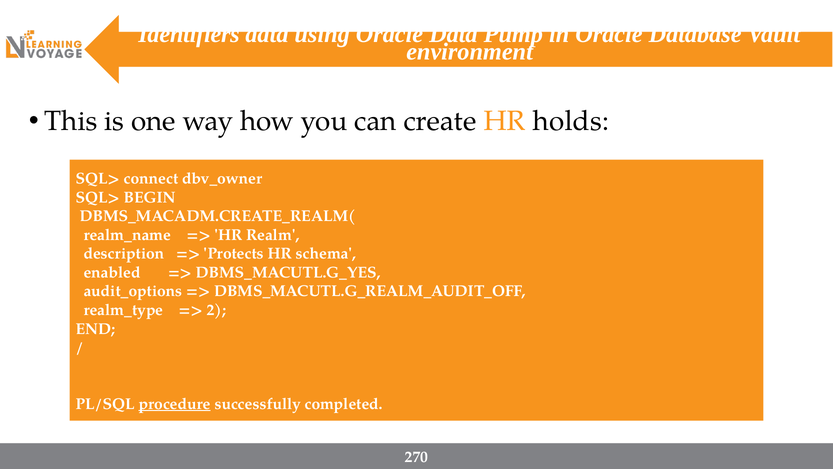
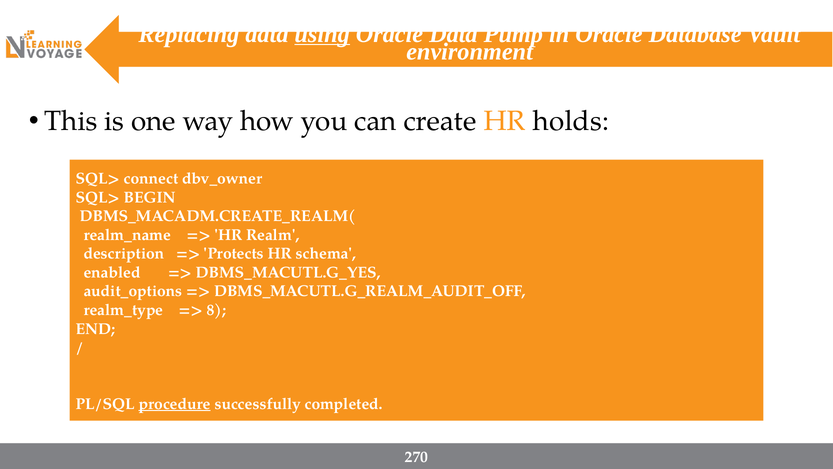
Identifiers: Identifiers -> Replacing (189, 34)
using underline: none -> present (322, 34)
2: 2 -> 8 (216, 310)
